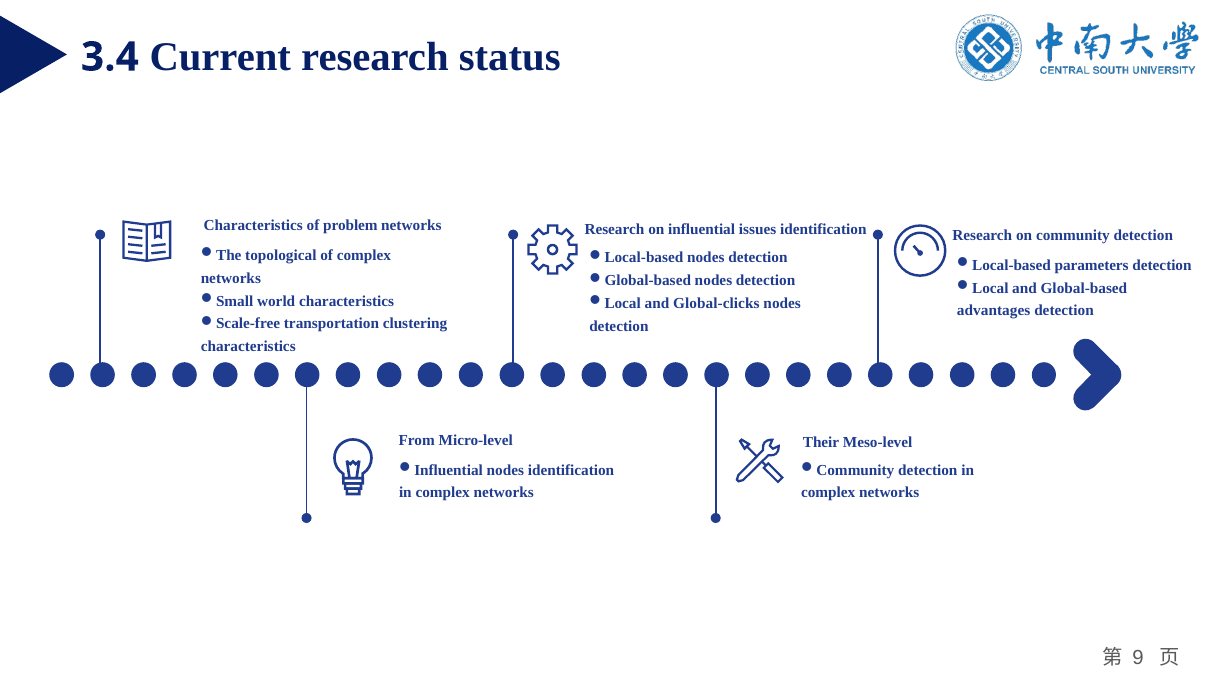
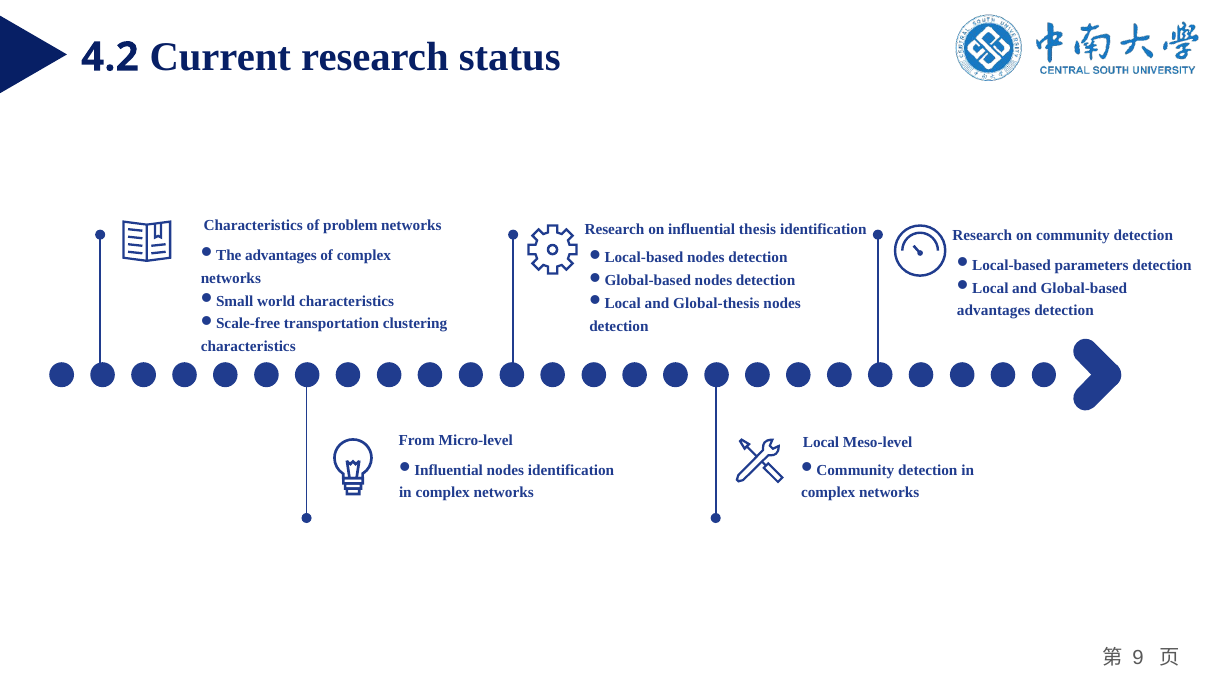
3.4: 3.4 -> 4.2 (110, 57)
issues: issues -> thesis (758, 229)
topological: topological -> advantages (281, 255)
Global-clicks: Global-clicks -> Global-thesis (716, 303)
Their: Their -> Local (821, 443)
